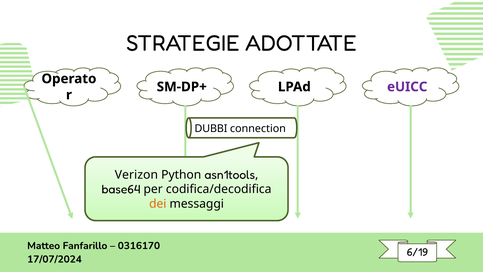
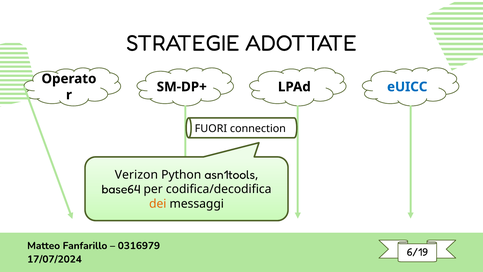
eUICC colour: purple -> blue (407, 87)
DUBBI: DUBBI -> FUORI (211, 128)
0316170: 0316170 -> 0316979 (139, 245)
